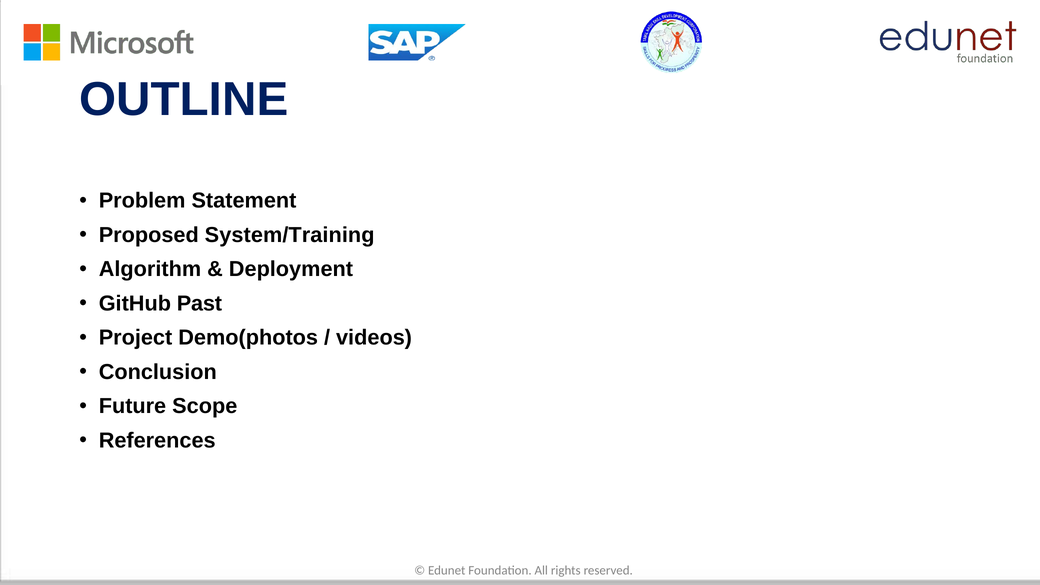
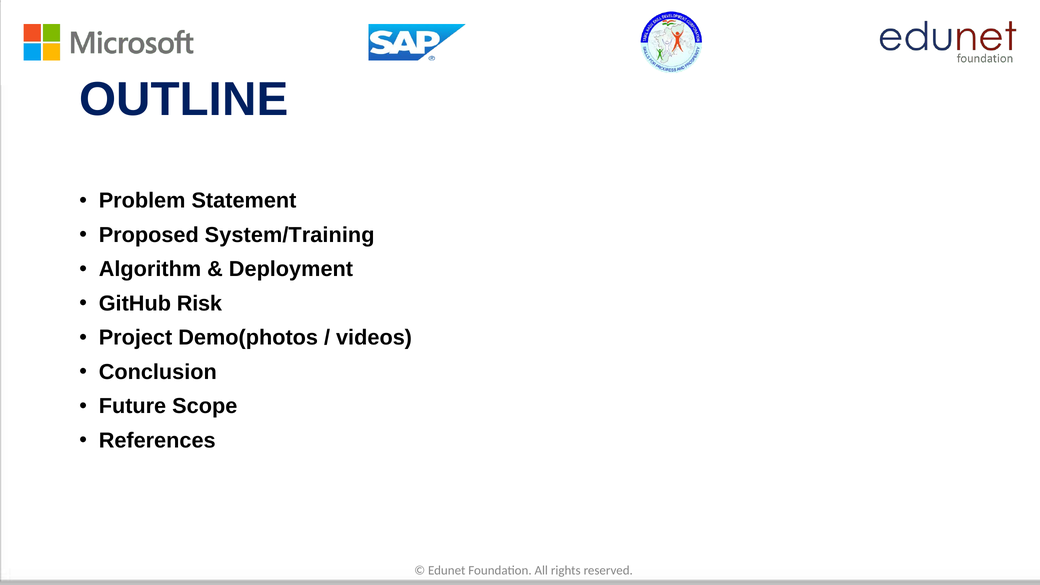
Past: Past -> Risk (199, 304)
